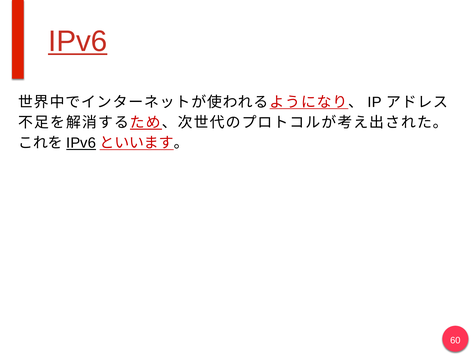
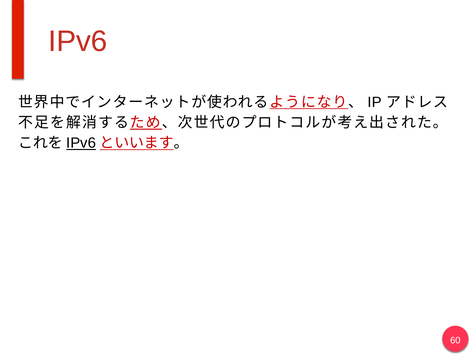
IPv6 underline: present -> none (78, 41)
